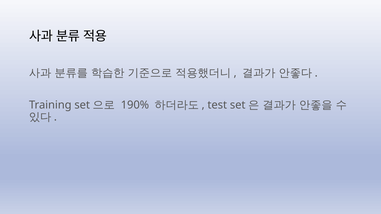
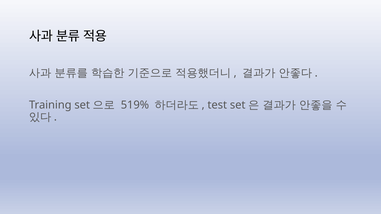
190%: 190% -> 519% (135, 105)
